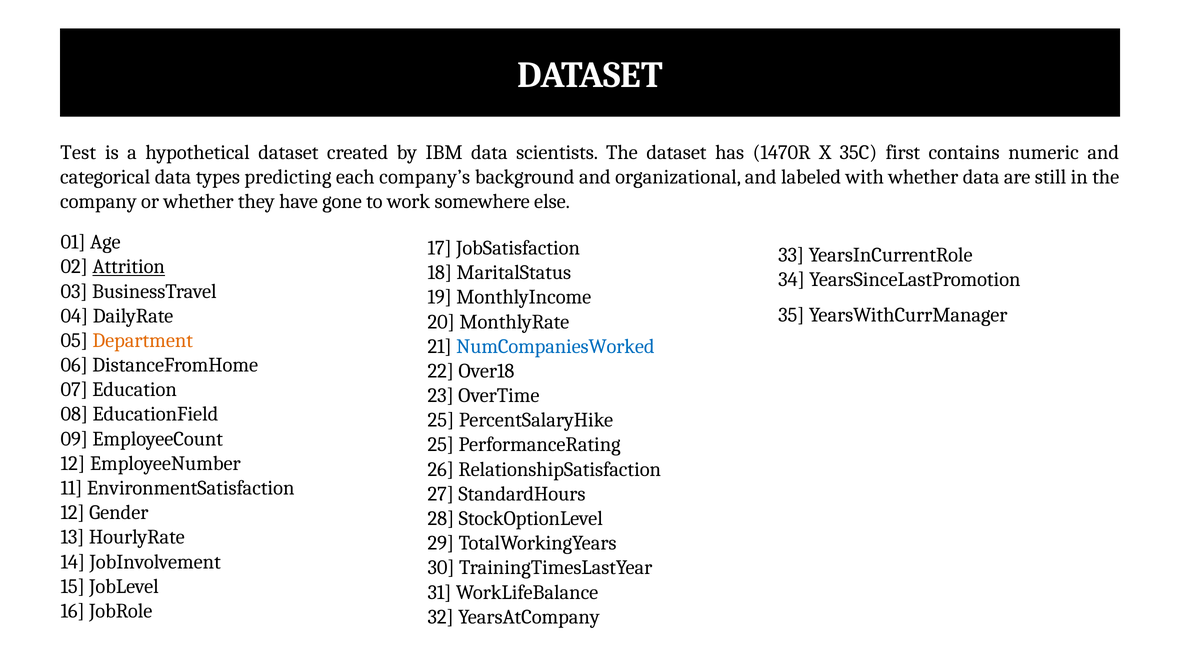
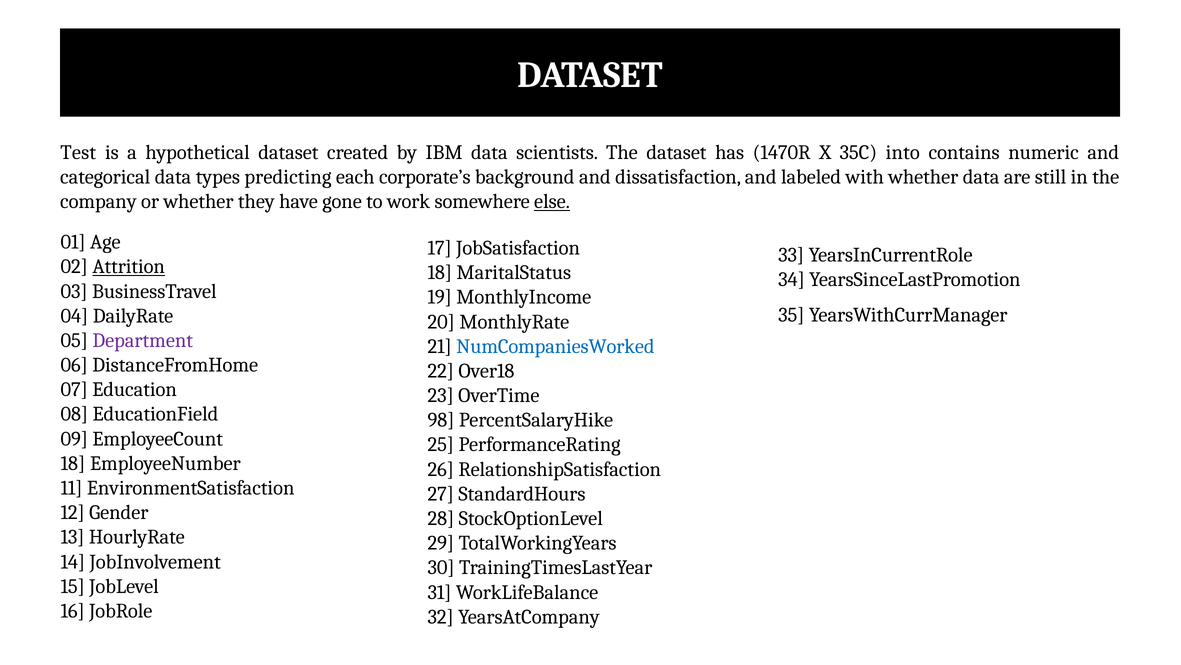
first: first -> into (903, 152)
company’s: company’s -> corporate’s (425, 177)
organizational: organizational -> dissatisfaction (678, 177)
else underline: none -> present (552, 202)
Department colour: orange -> purple (143, 340)
25: 25 -> 98 (441, 420)
12: 12 -> 18 (73, 463)
